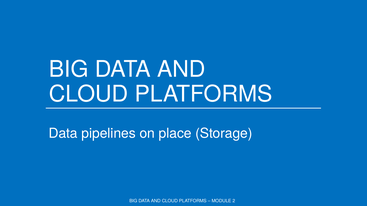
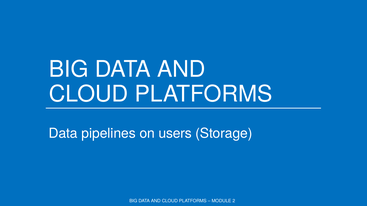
place: place -> users (175, 134)
